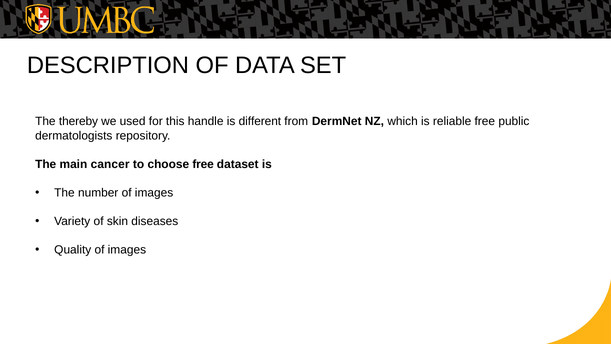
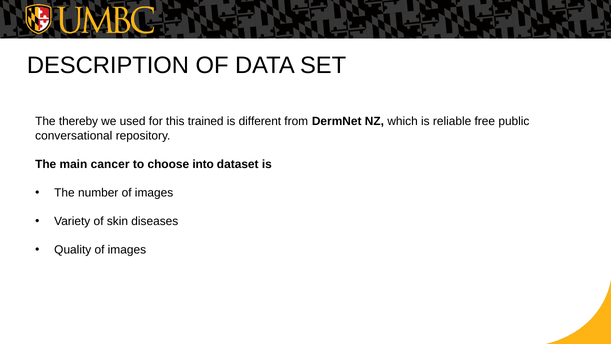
handle: handle -> trained (206, 121)
dermatologists: dermatologists -> conversational (74, 136)
choose free: free -> into (203, 164)
